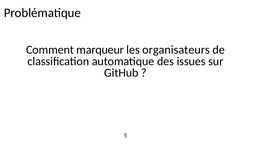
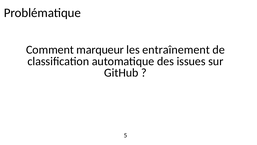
organisateurs: organisateurs -> entraînement (176, 50)
